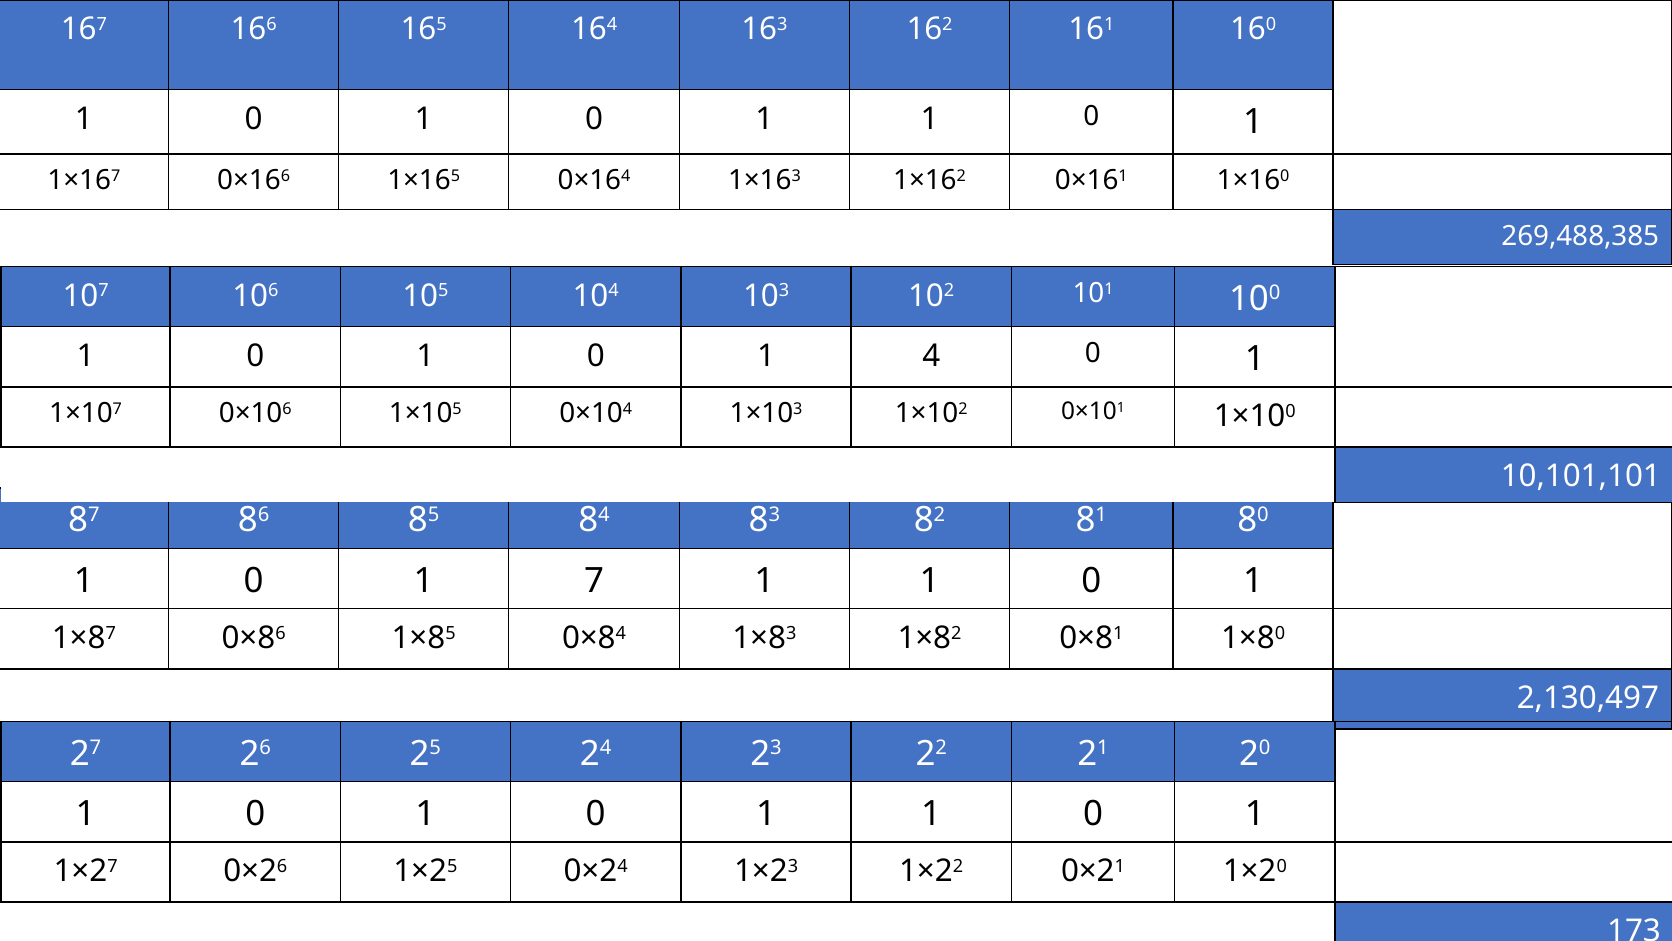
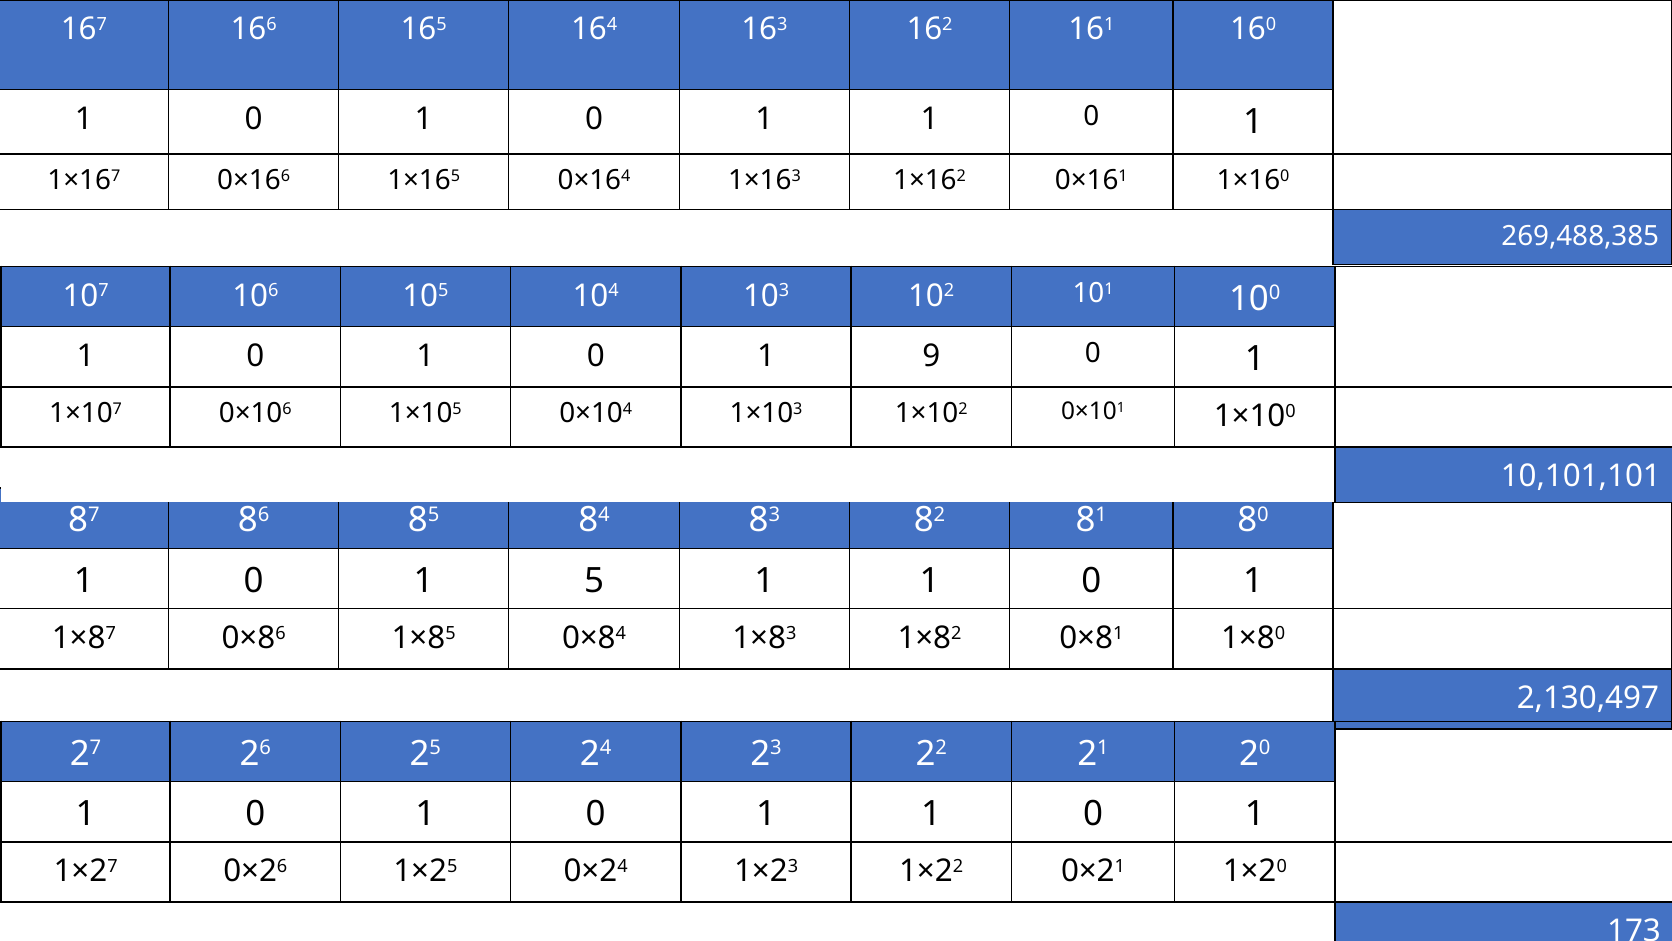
4: 4 -> 9 (931, 356)
7: 7 -> 5 (594, 580)
